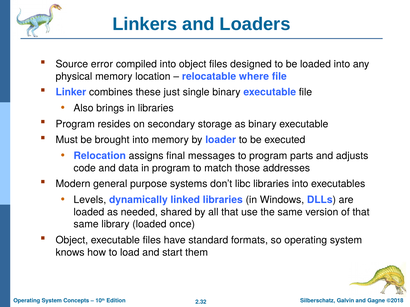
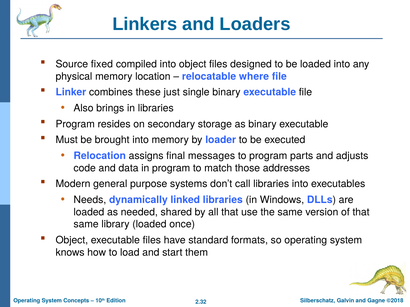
error: error -> fixed (102, 64)
libc: libc -> call (243, 184)
Levels: Levels -> Needs (90, 200)
